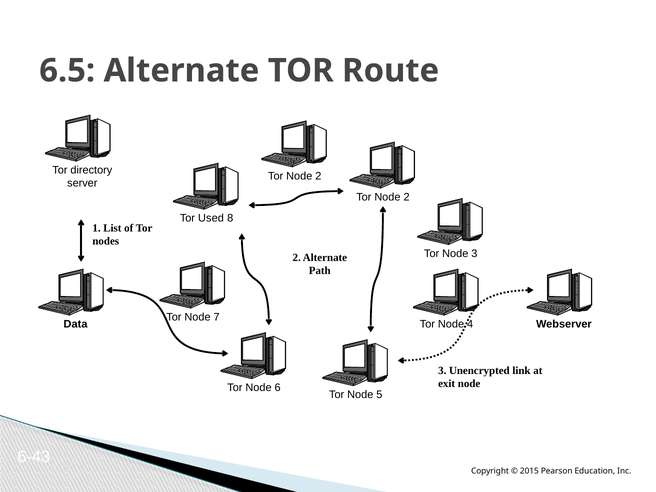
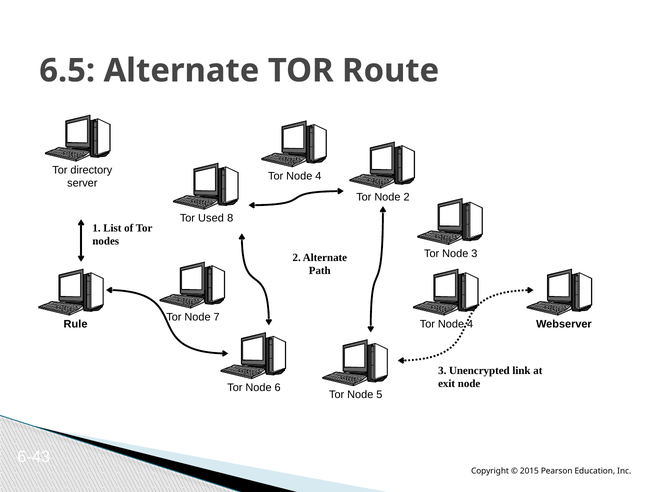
2: 2 -> 4 (318, 176)
Data: Data -> Rule (76, 324)
